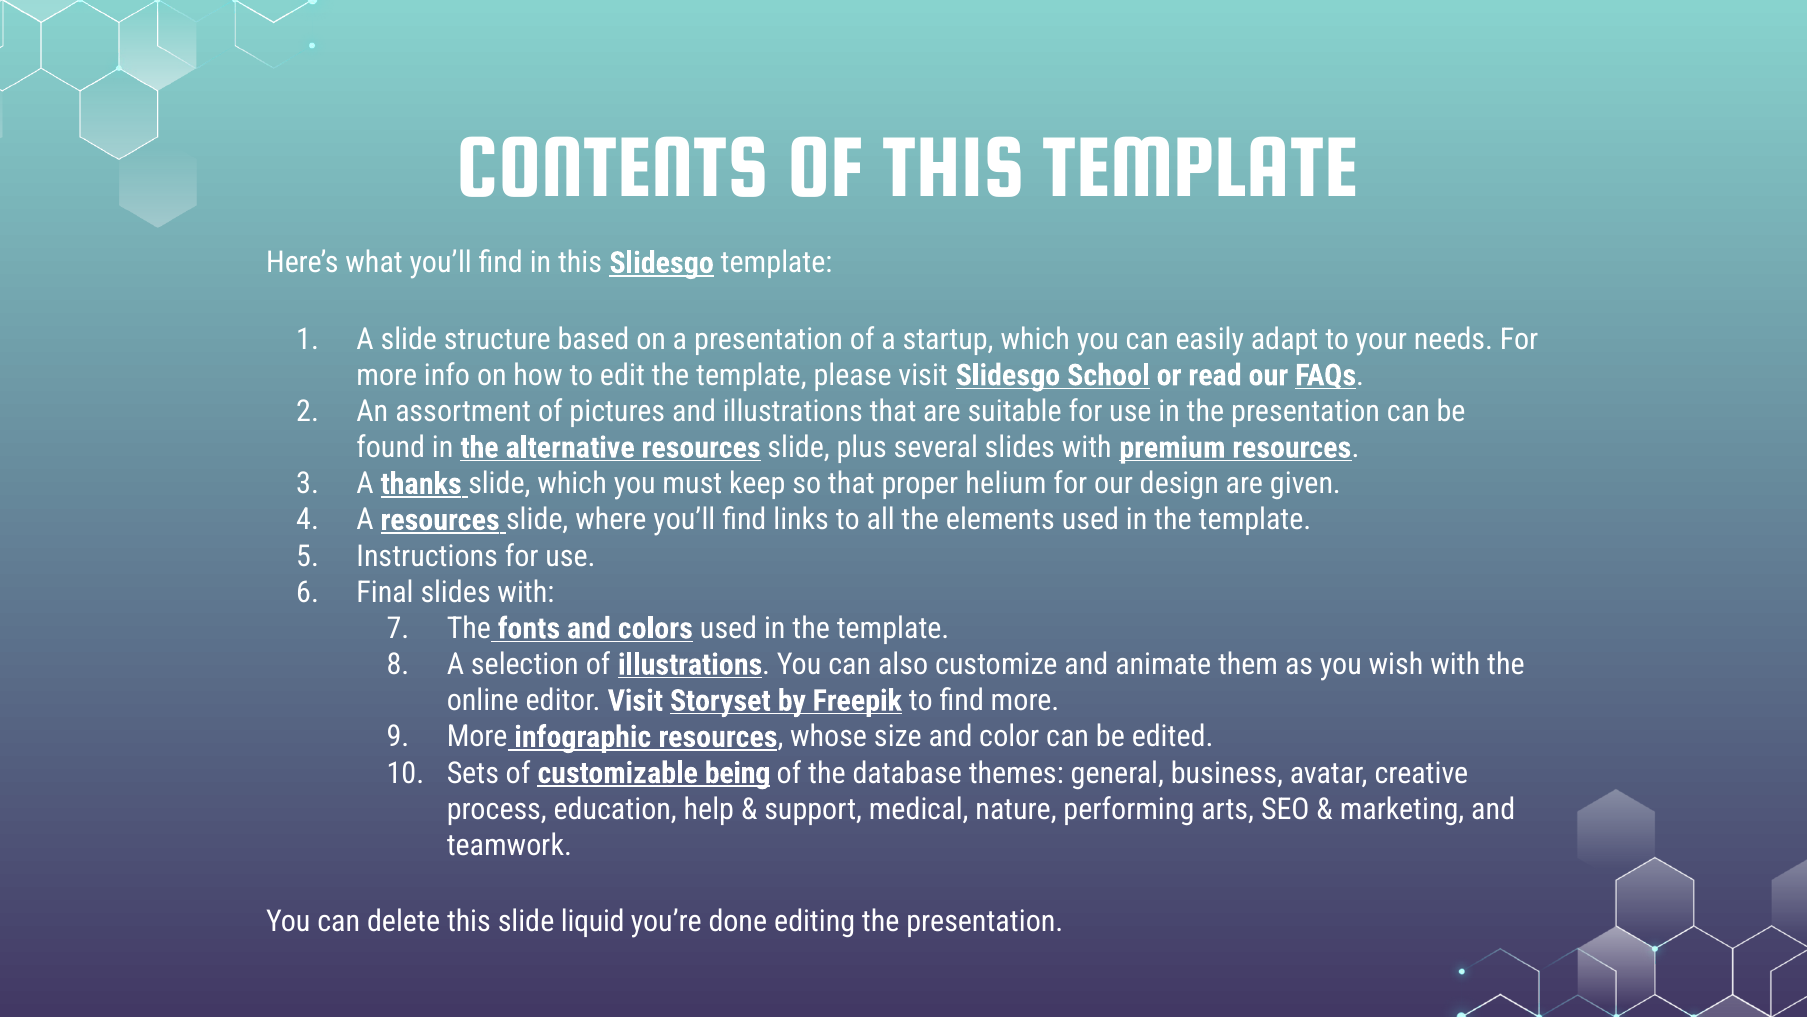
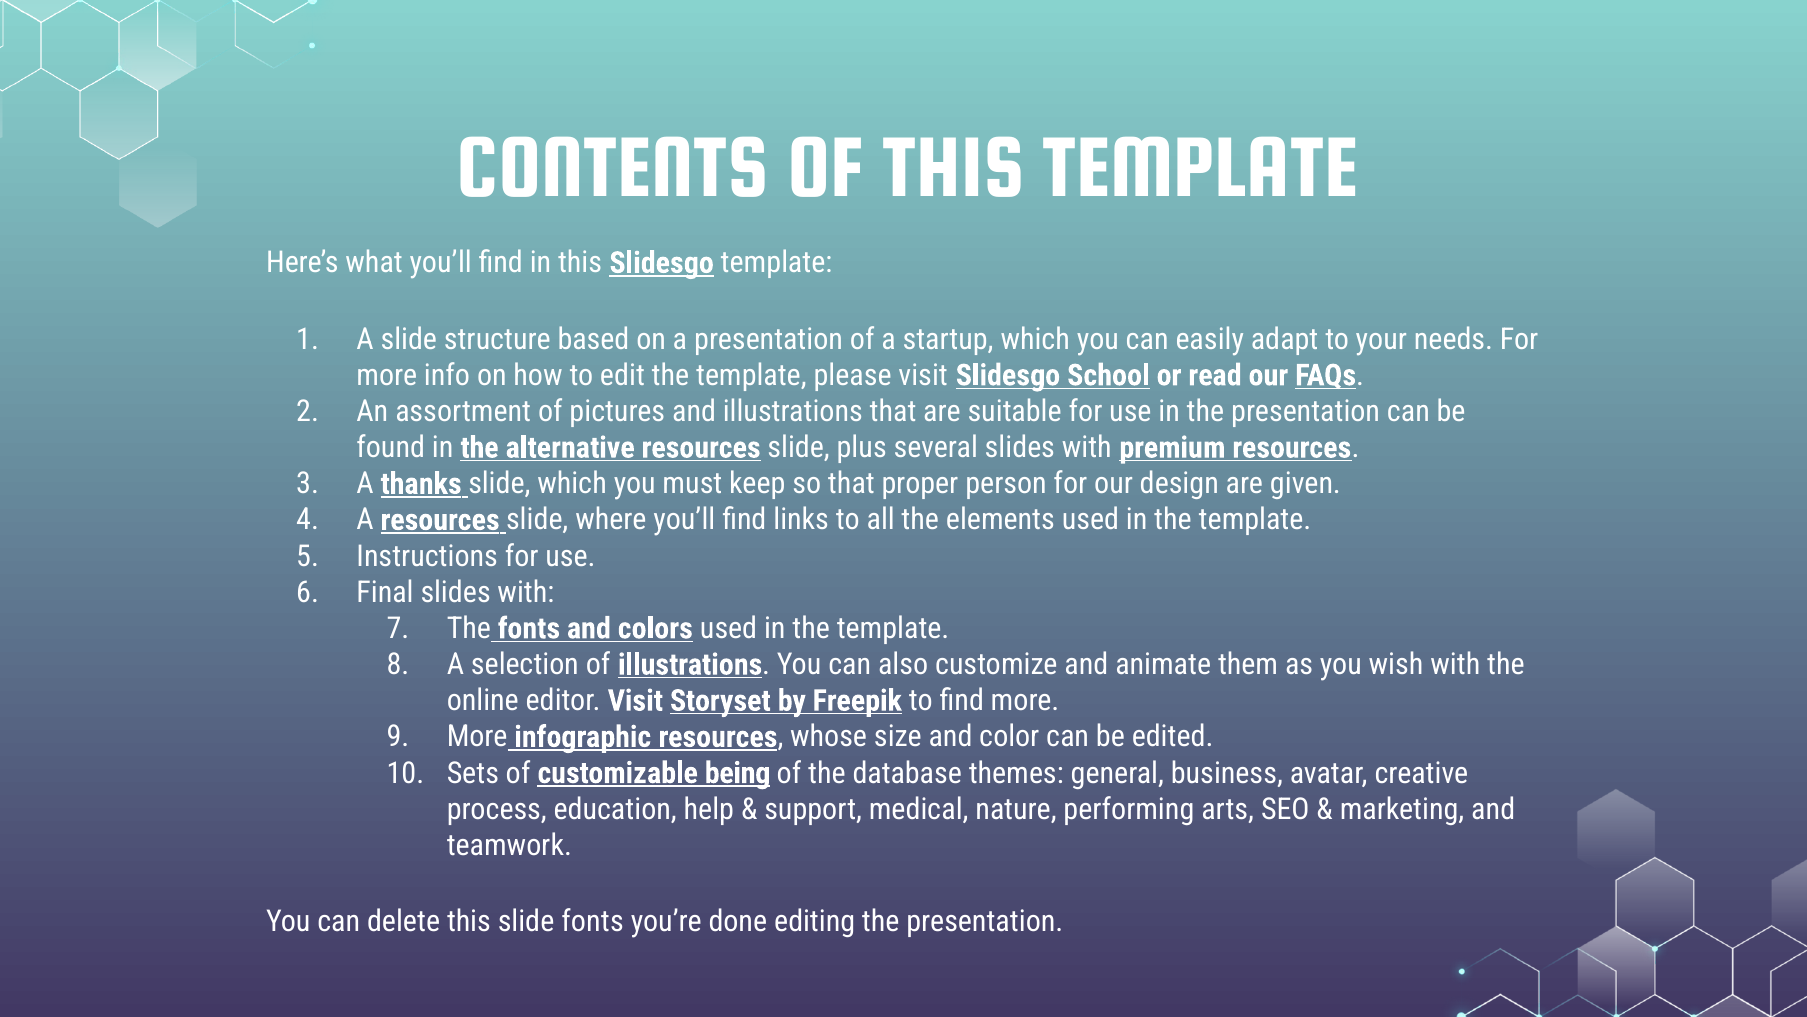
helium: helium -> person (1006, 484)
slide liquid: liquid -> fonts (593, 921)
